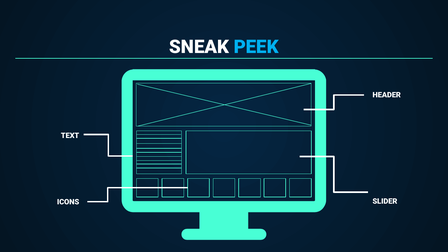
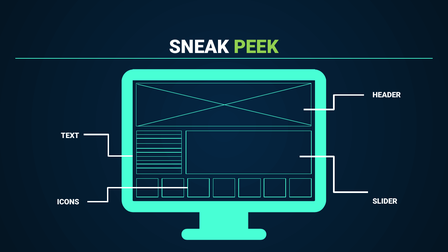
PEEK colour: light blue -> light green (256, 47)
